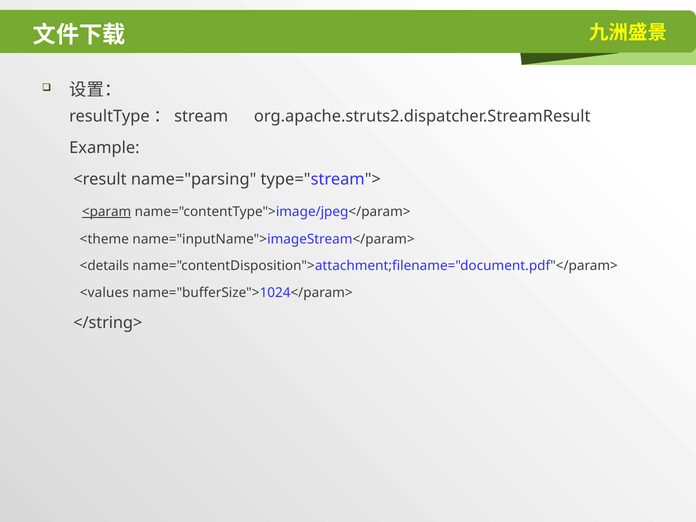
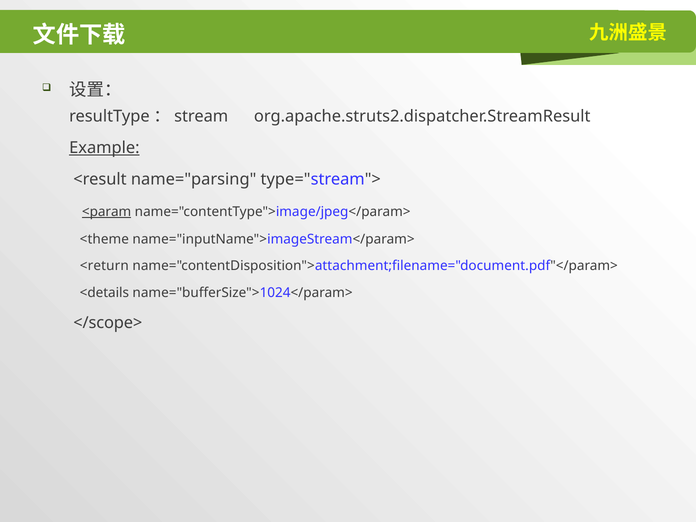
Example underline: none -> present (104, 148)
<details: <details -> <return (104, 266)
<values: <values -> <details (104, 293)
</string>: </string> -> </scope> (108, 323)
